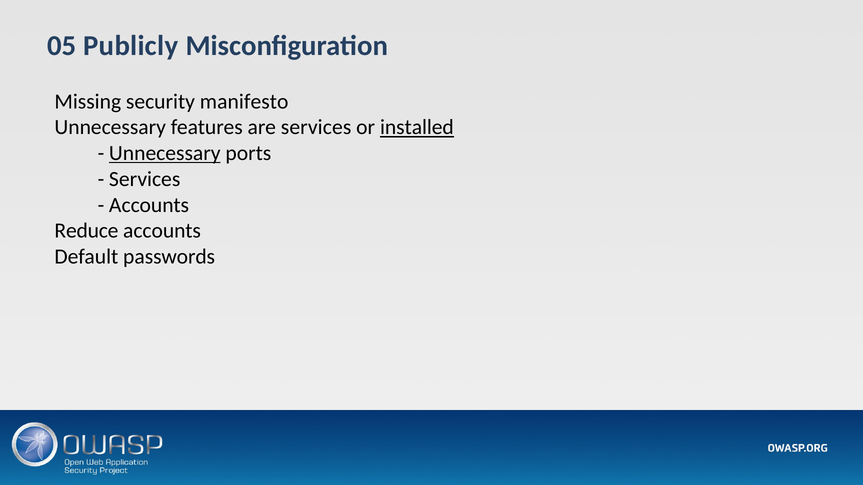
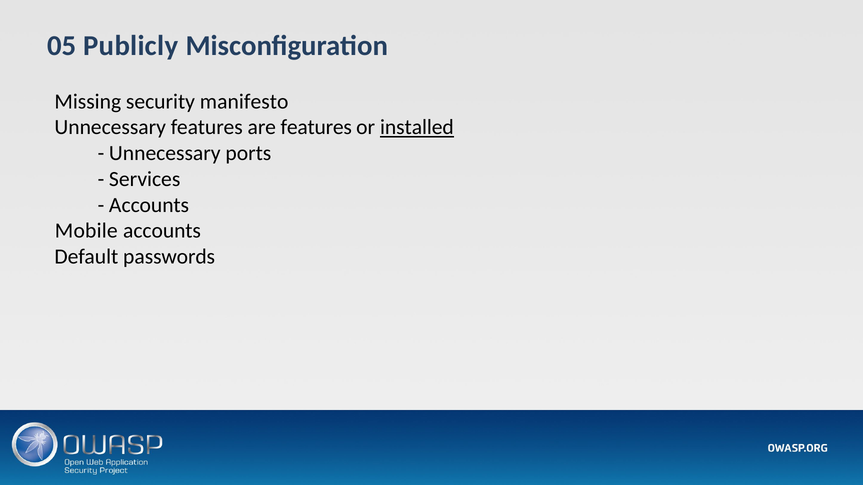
are services: services -> features (316, 127)
Unnecessary underline: present -> none (165, 153)
Reduce: Reduce -> Mobile (86, 231)
